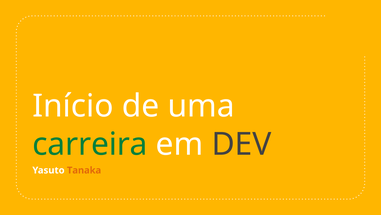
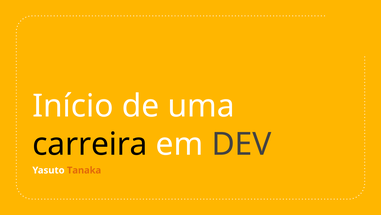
carreira colour: green -> black (90, 144)
